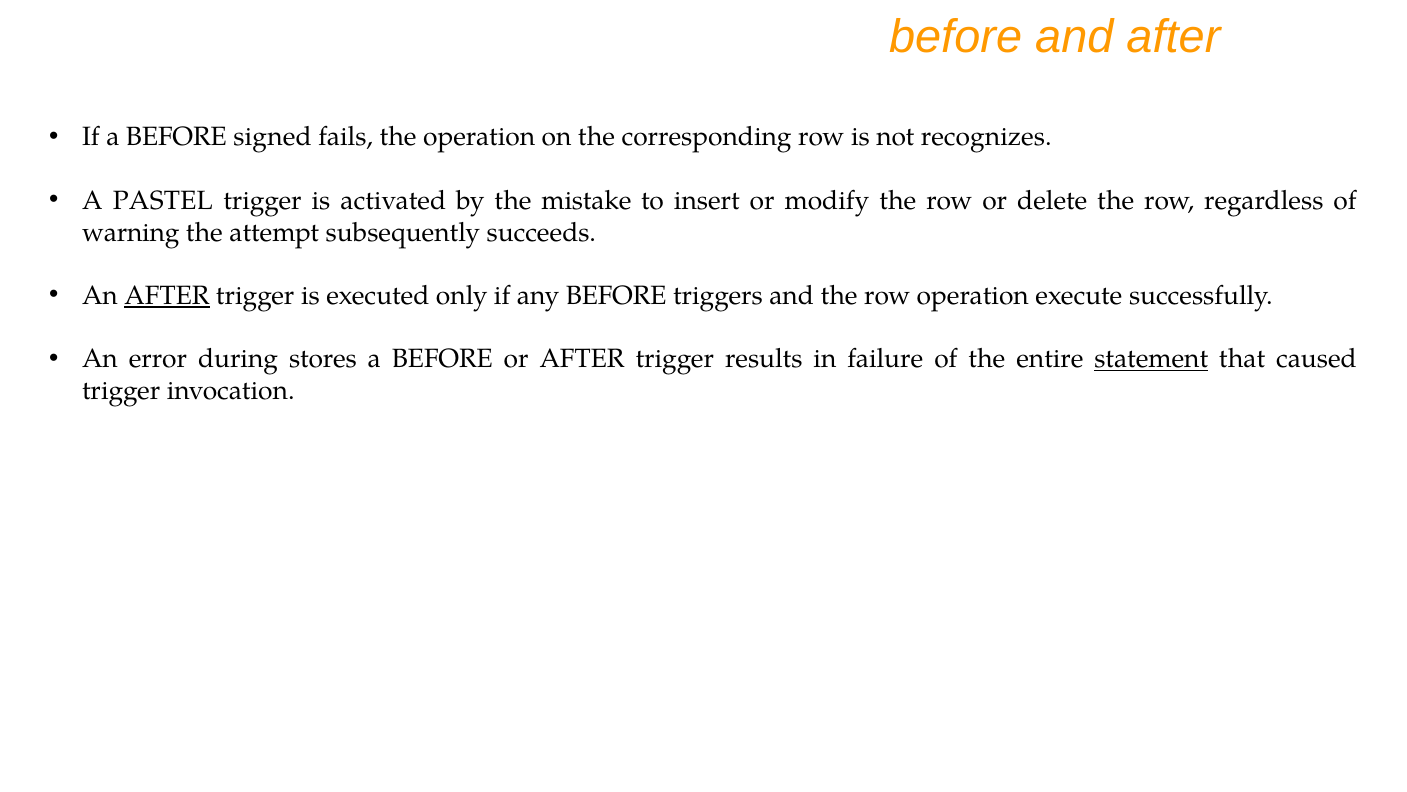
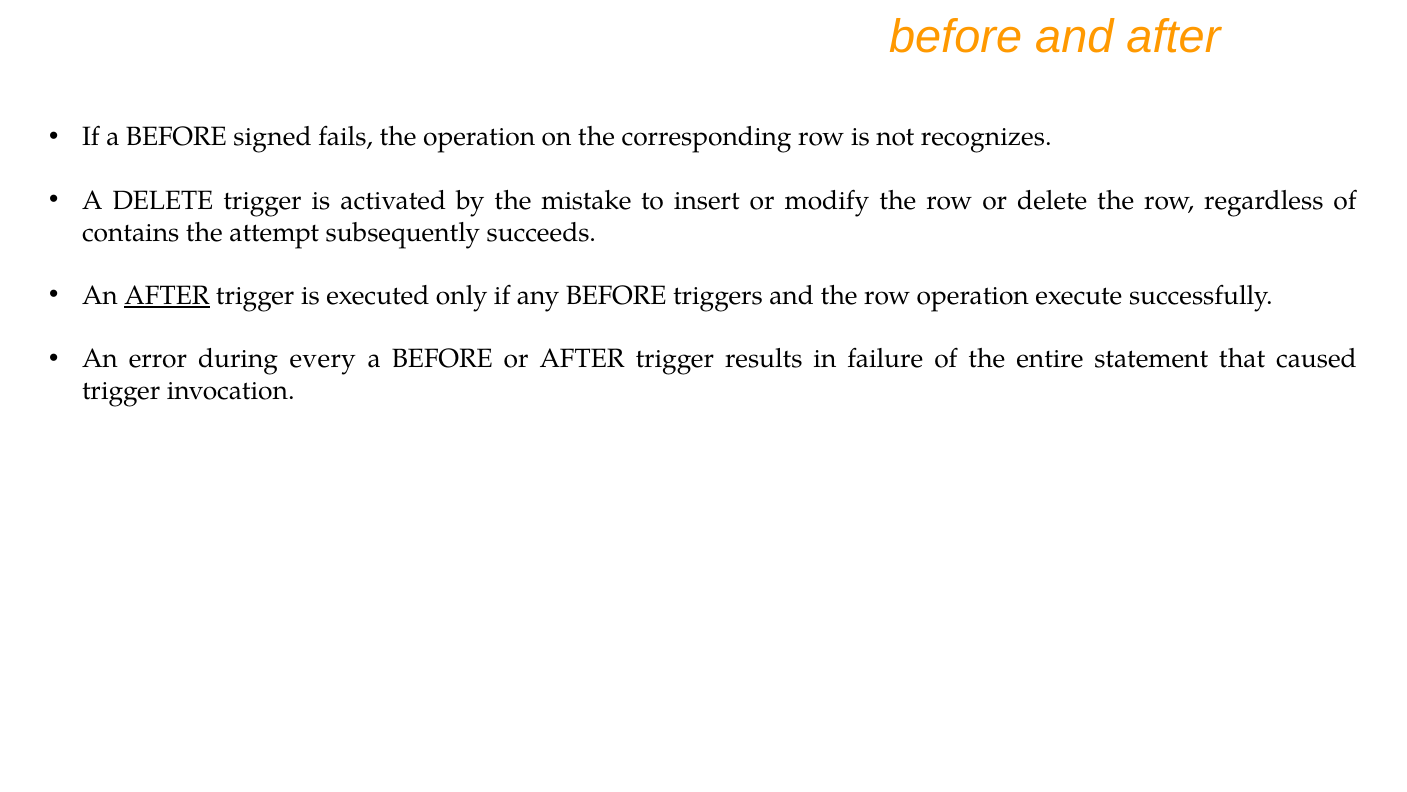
A PASTEL: PASTEL -> DELETE (163, 200)
warning: warning -> contains (131, 232)
stores: stores -> every (323, 359)
statement underline: present -> none (1151, 359)
